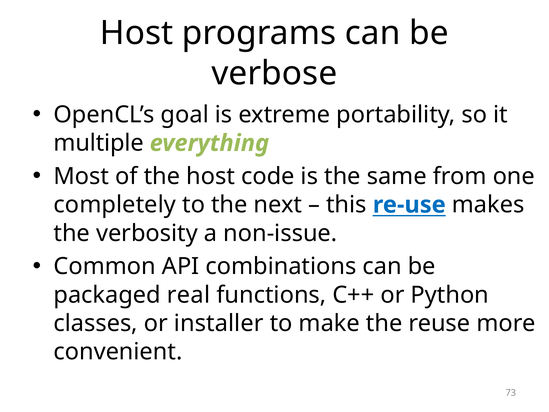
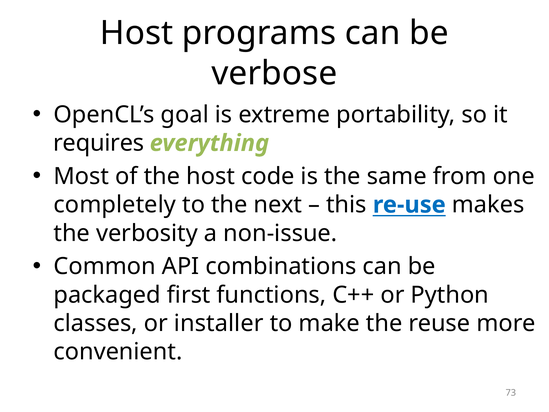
multiple: multiple -> requires (99, 143)
real: real -> first (189, 295)
